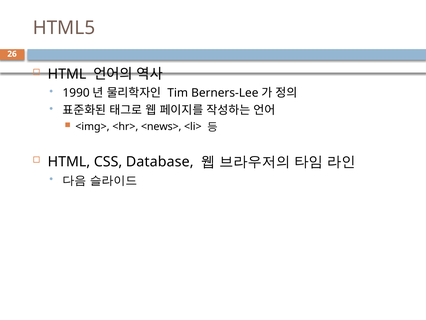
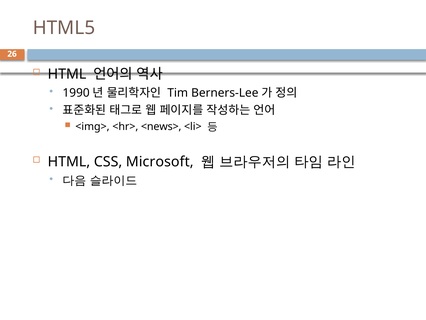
Database: Database -> Microsoft (160, 162)
